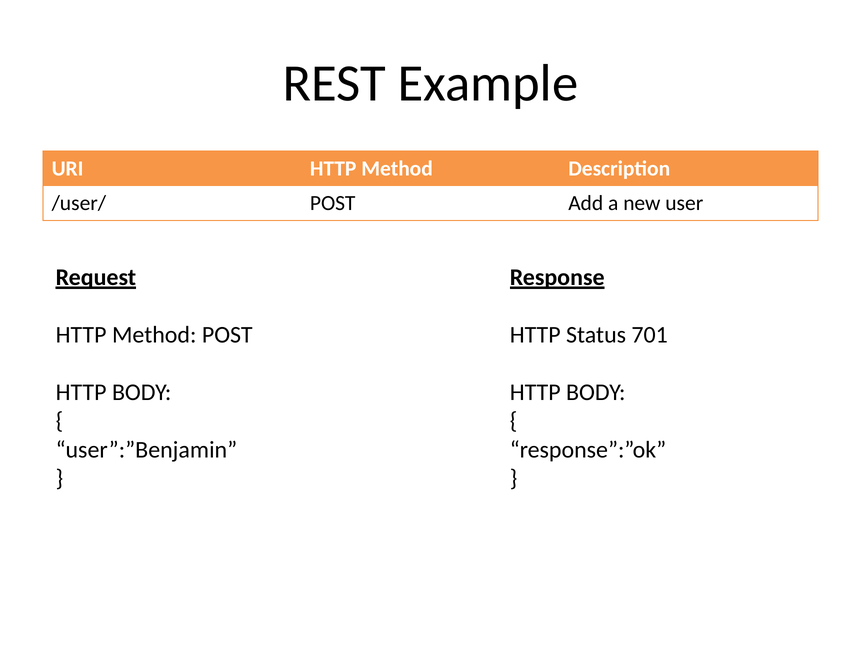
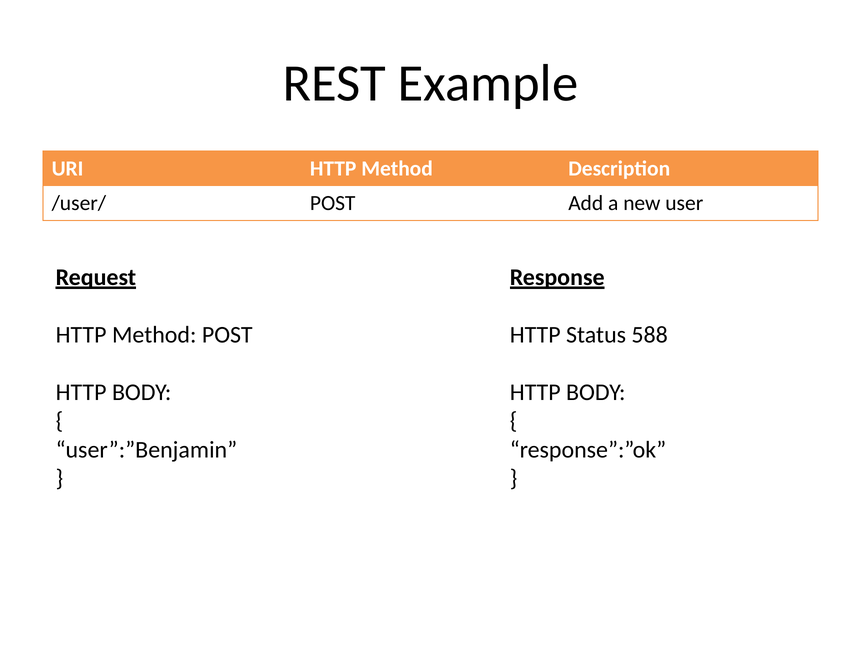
701: 701 -> 588 (650, 335)
